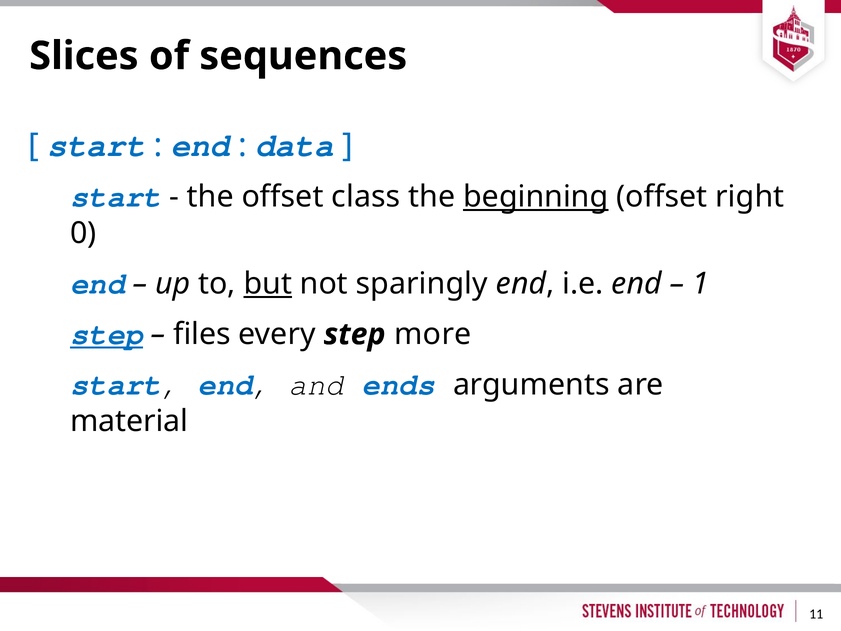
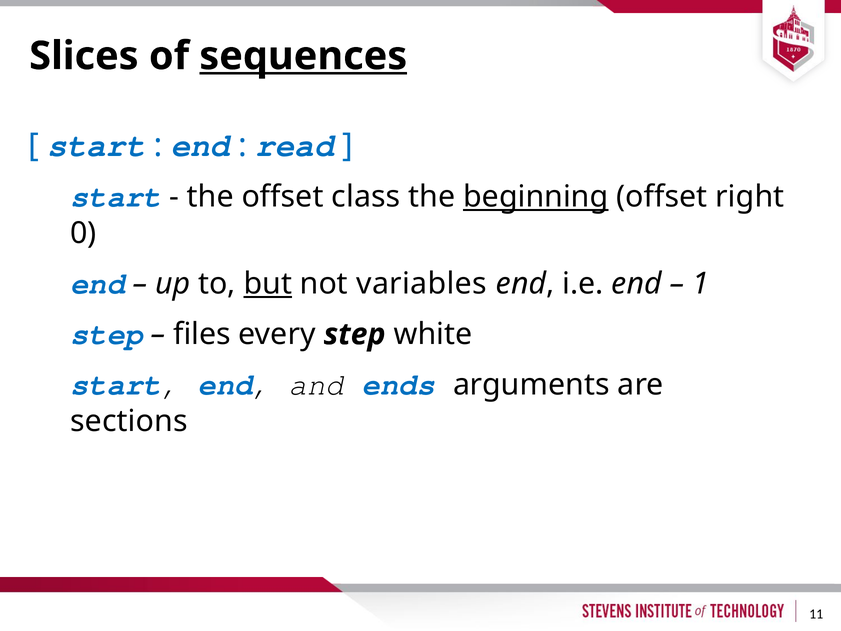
sequences underline: none -> present (303, 56)
data: data -> read (294, 145)
sparingly: sparingly -> variables (422, 284)
step underline: present -> none (107, 334)
more: more -> white (433, 334)
material: material -> sections (129, 421)
